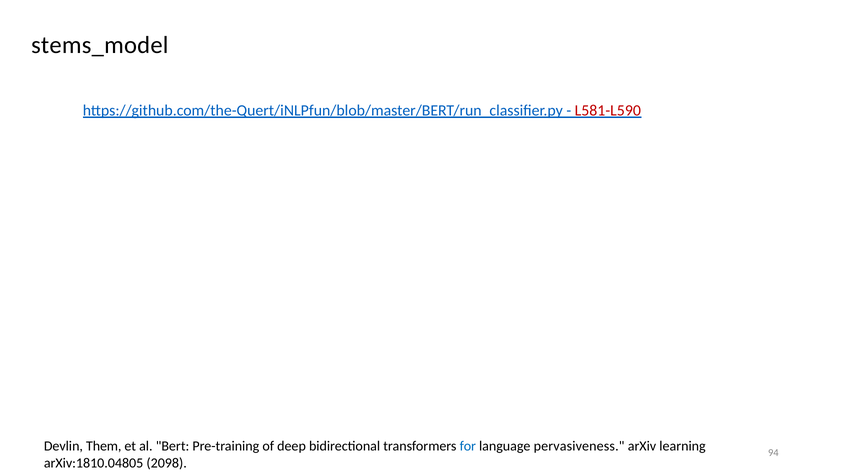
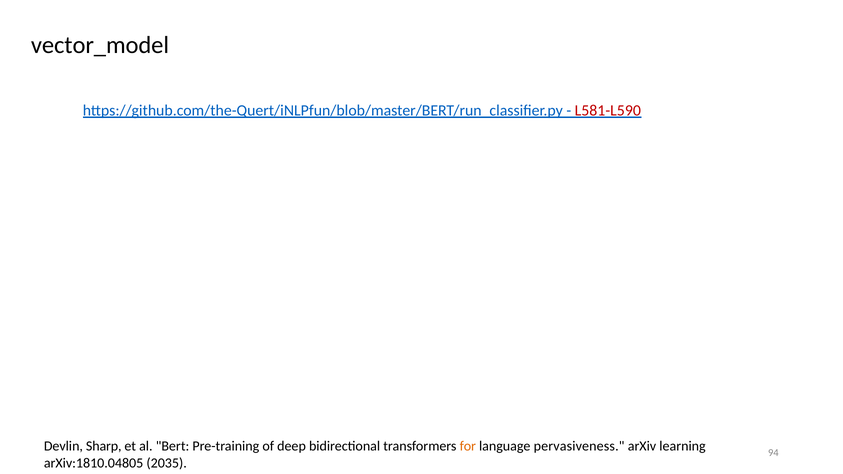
stems_model: stems_model -> vector_model (100, 45)
Them: Them -> Sharp (104, 446)
for colour: blue -> orange (468, 446)
2098: 2098 -> 2035 (167, 463)
